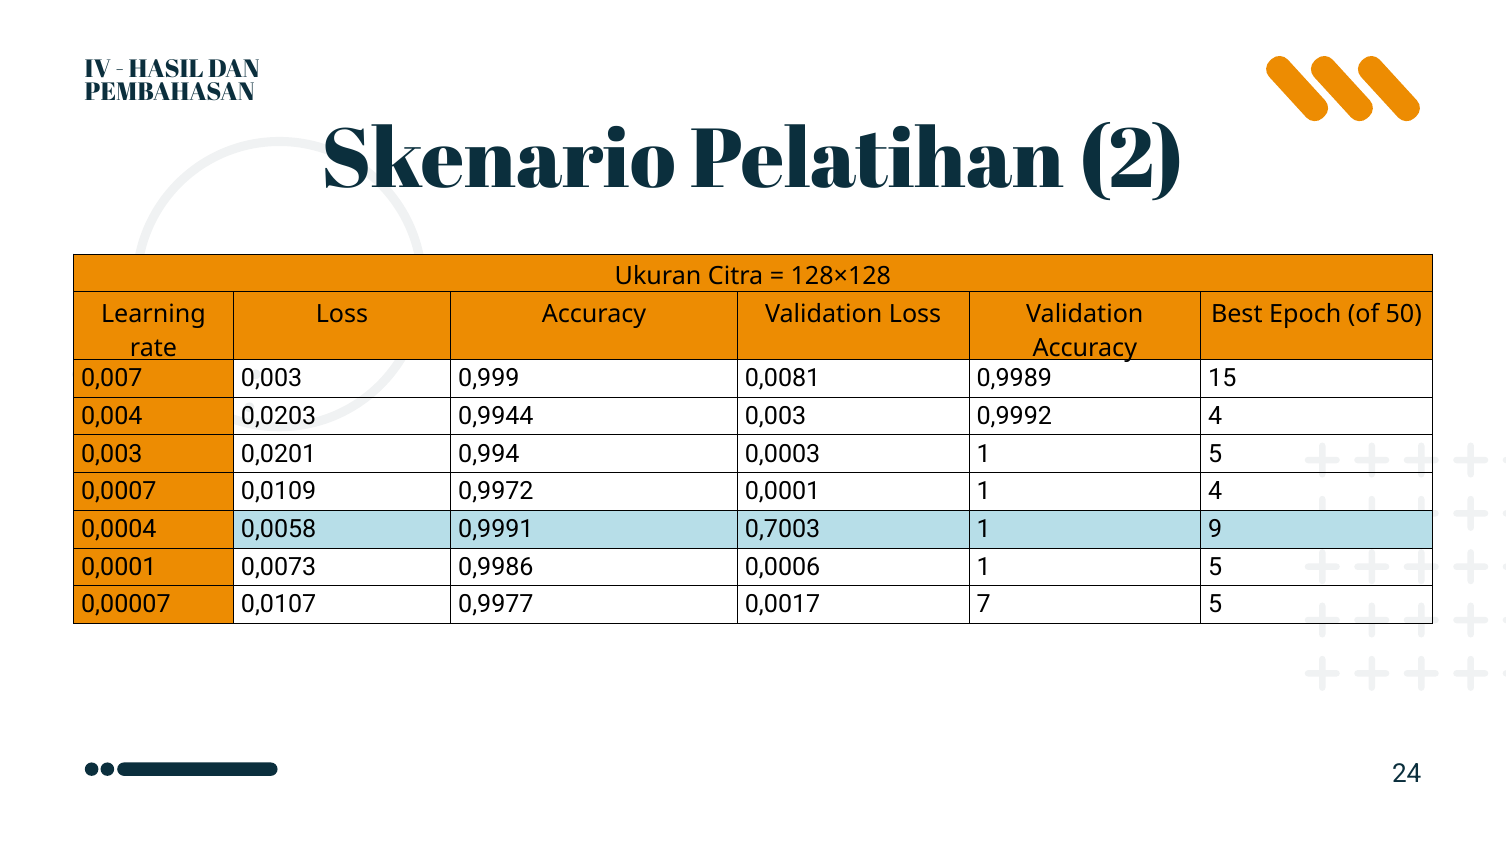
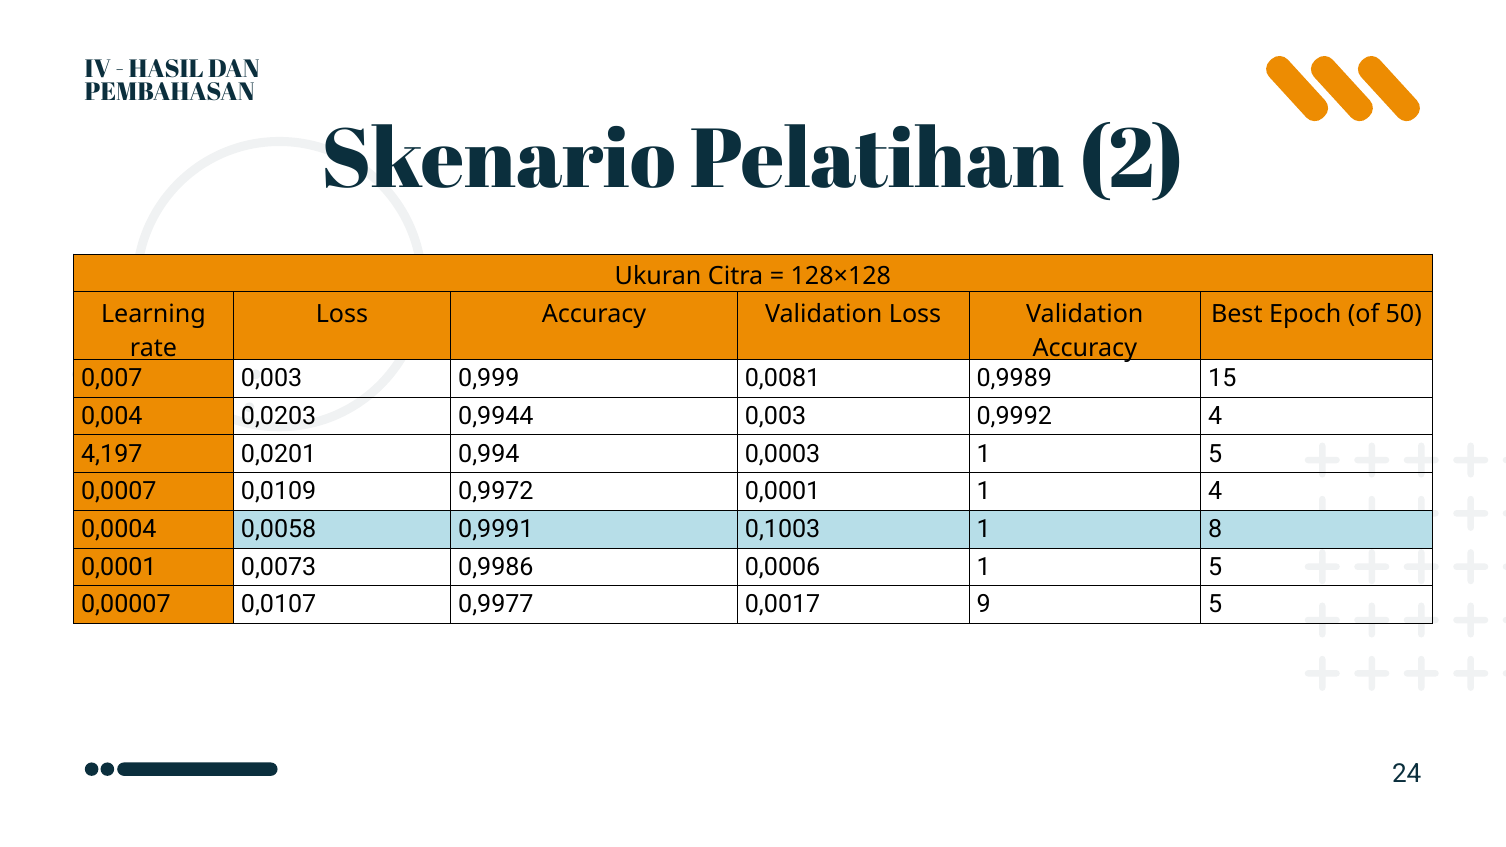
0,003: 0,003 -> 4,197 (112, 454)
0,7003: 0,7003 -> 0,1003 (783, 529)
9: 9 -> 8 (1215, 529)
7: 7 -> 9 (984, 605)
